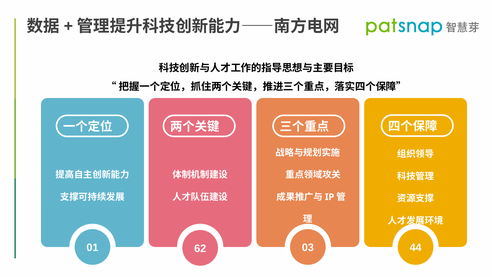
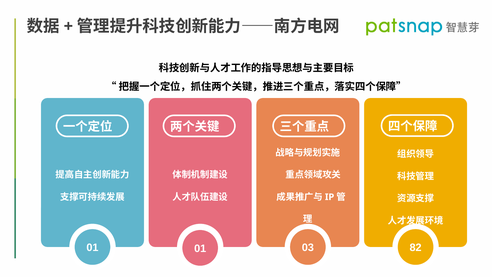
01 62: 62 -> 01 (200, 248)
44: 44 -> 82 (416, 247)
